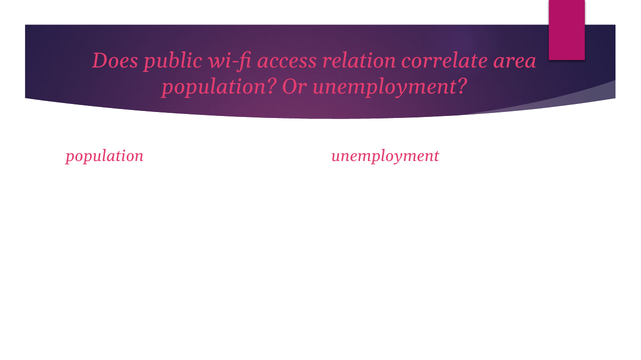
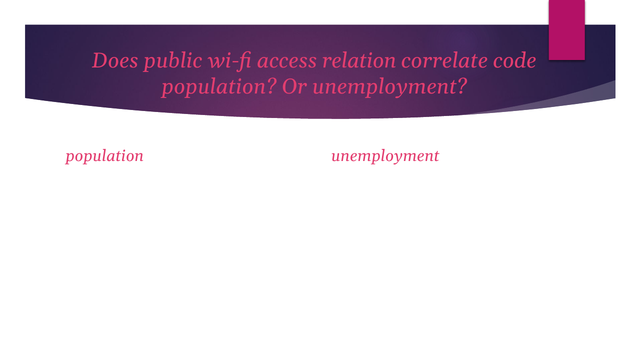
area: area -> code (515, 61)
